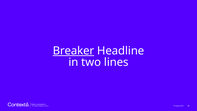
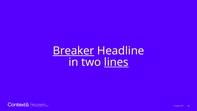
lines underline: none -> present (116, 62)
